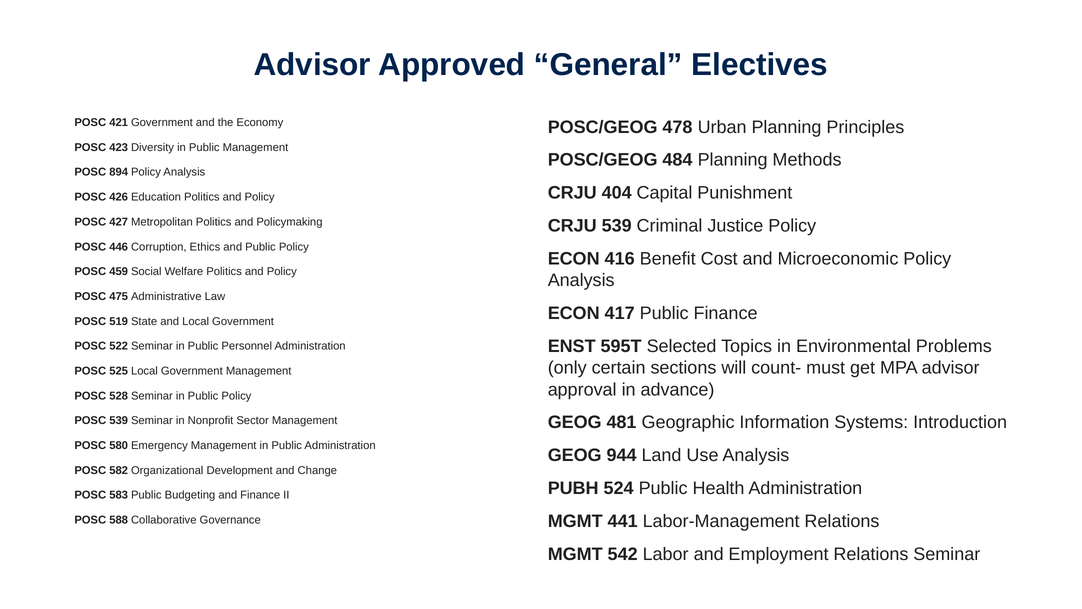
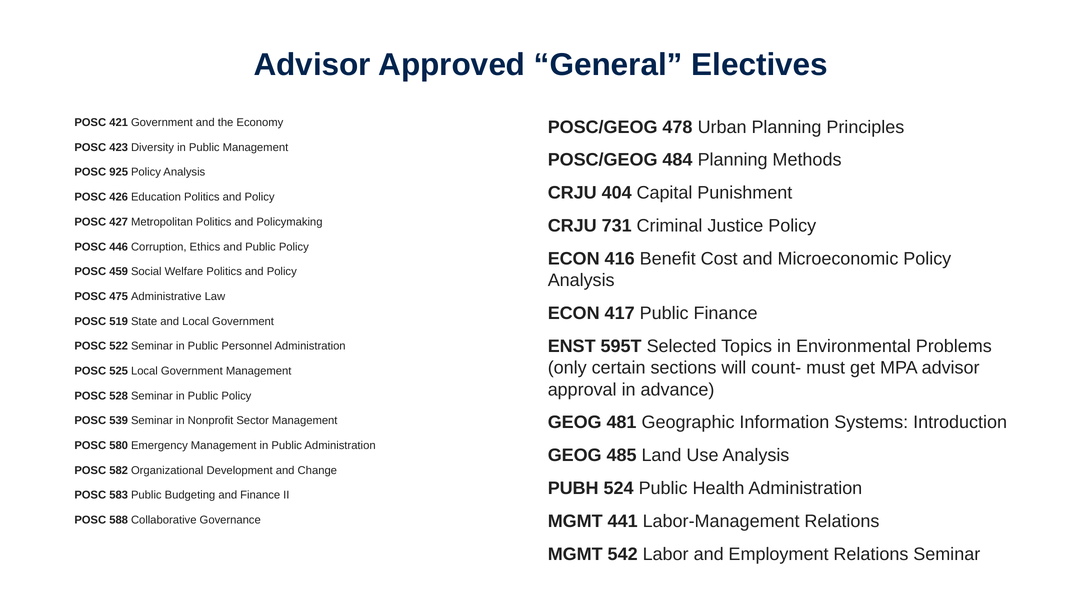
894: 894 -> 925 (119, 172)
CRJU 539: 539 -> 731 (617, 226)
944: 944 -> 485 (622, 455)
